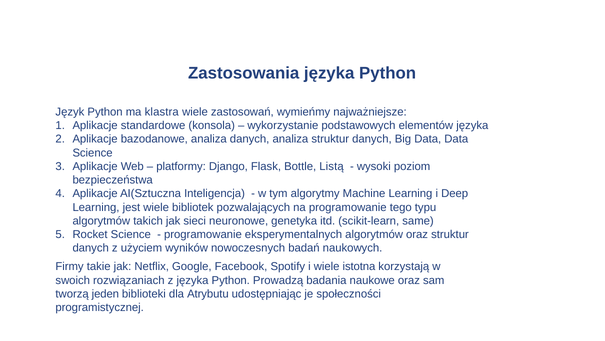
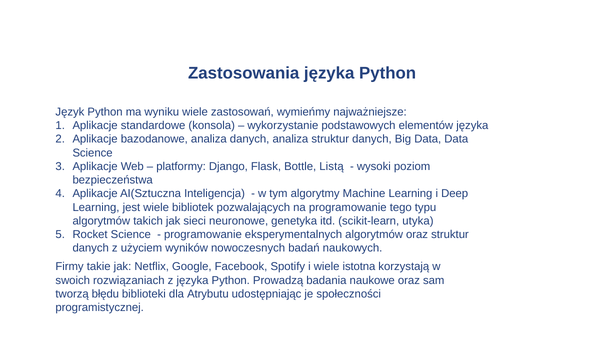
klastra: klastra -> wyniku (162, 112)
same: same -> utyka (418, 221)
jeden: jeden -> błędu (105, 293)
